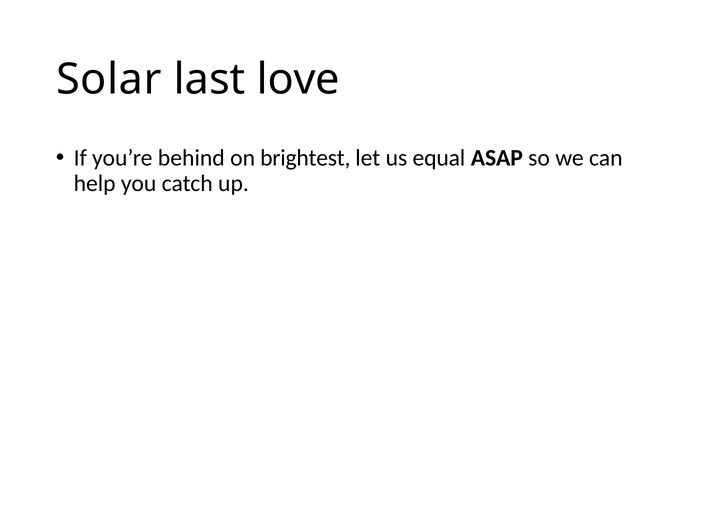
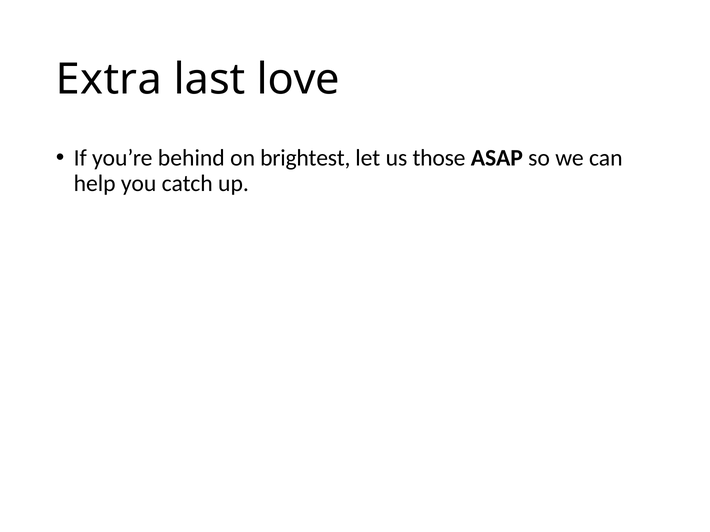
Solar: Solar -> Extra (109, 80)
equal: equal -> those (439, 158)
